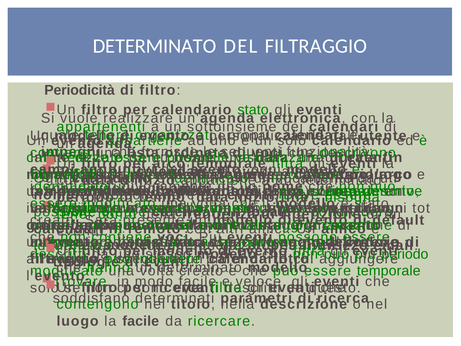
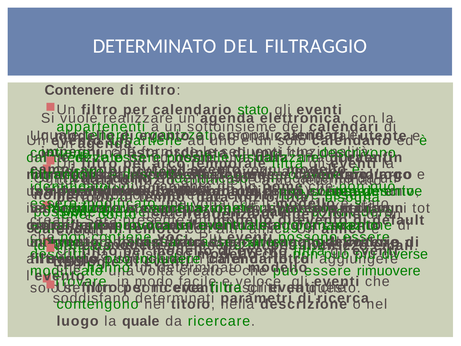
Periodicità: Periodicità -> Contenere (79, 90)
periodo: periodo -> diverse (405, 254)
essere temporale: temporale -> rimuovere (389, 271)
luogo la facile: facile -> quale (141, 321)
